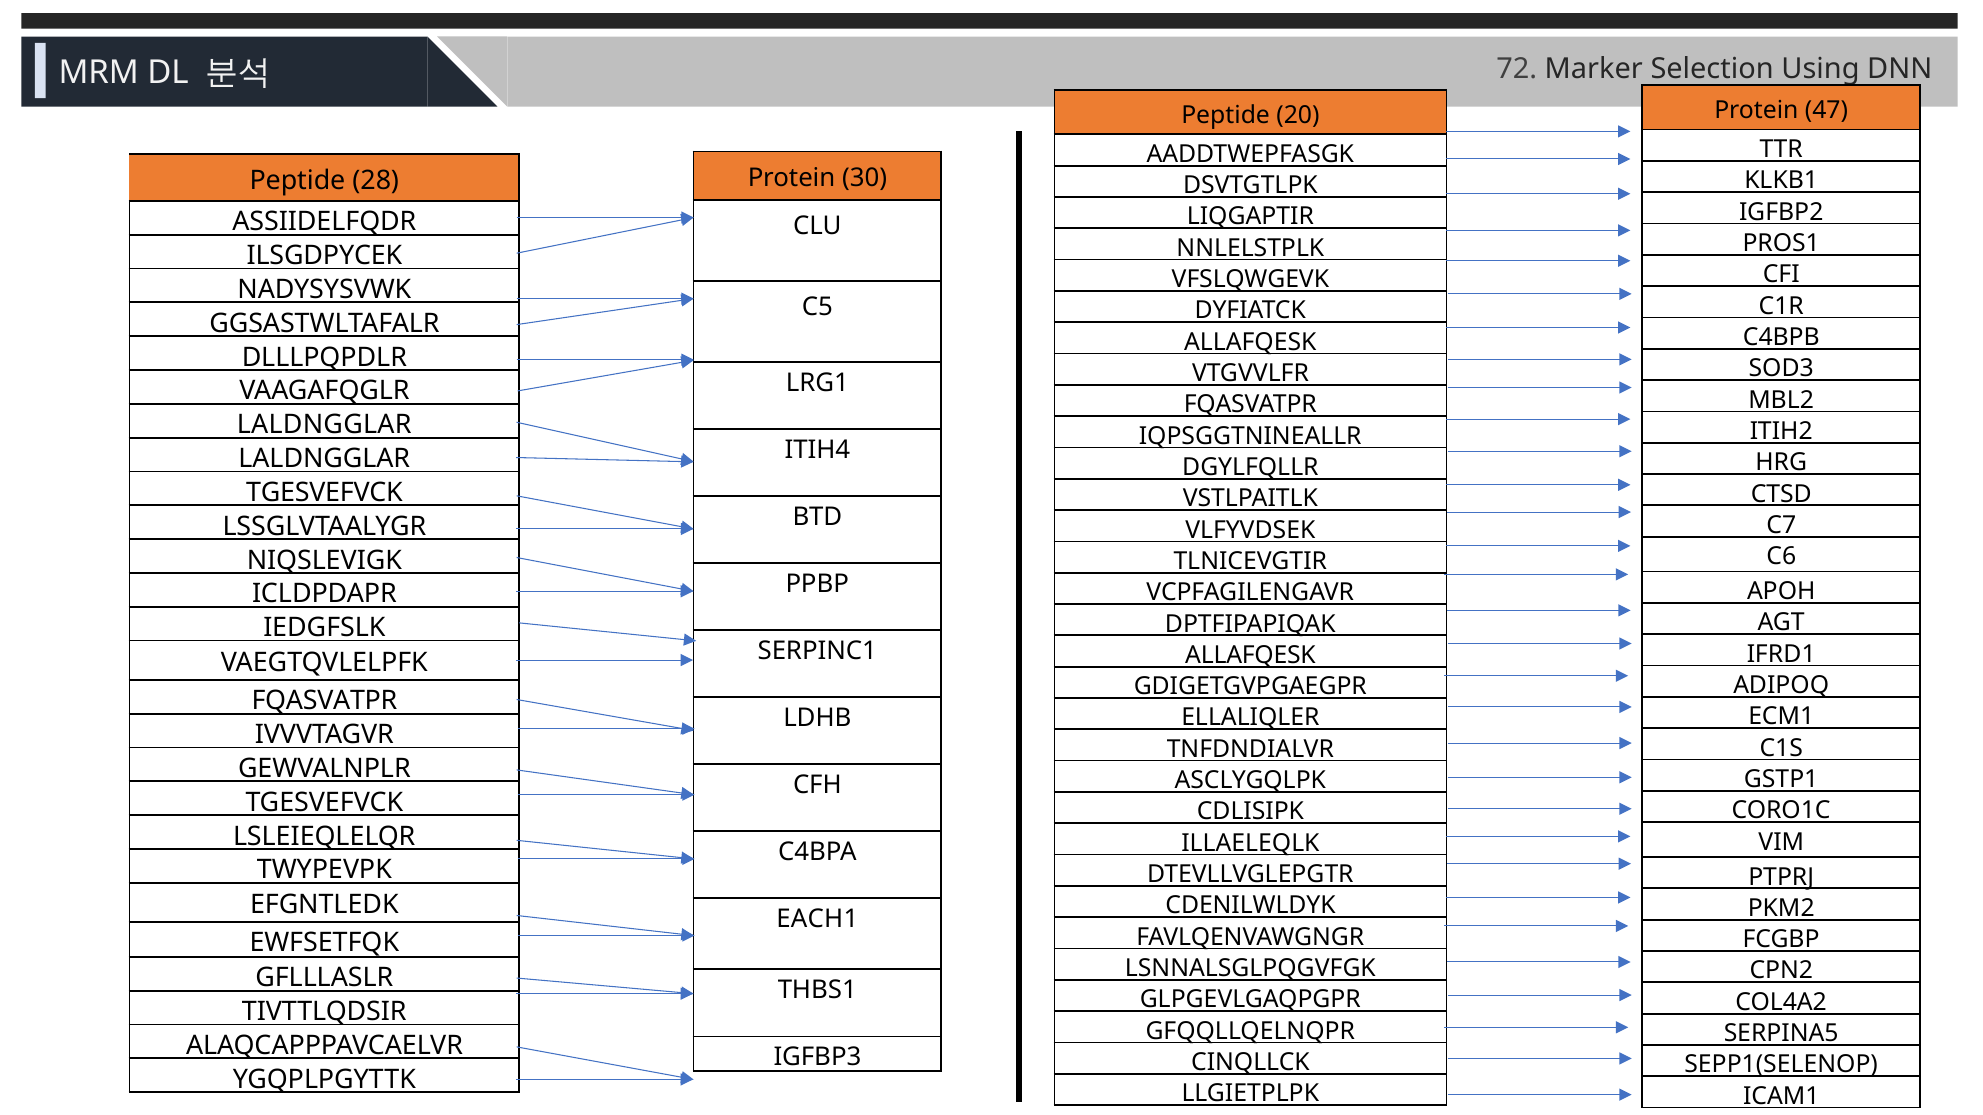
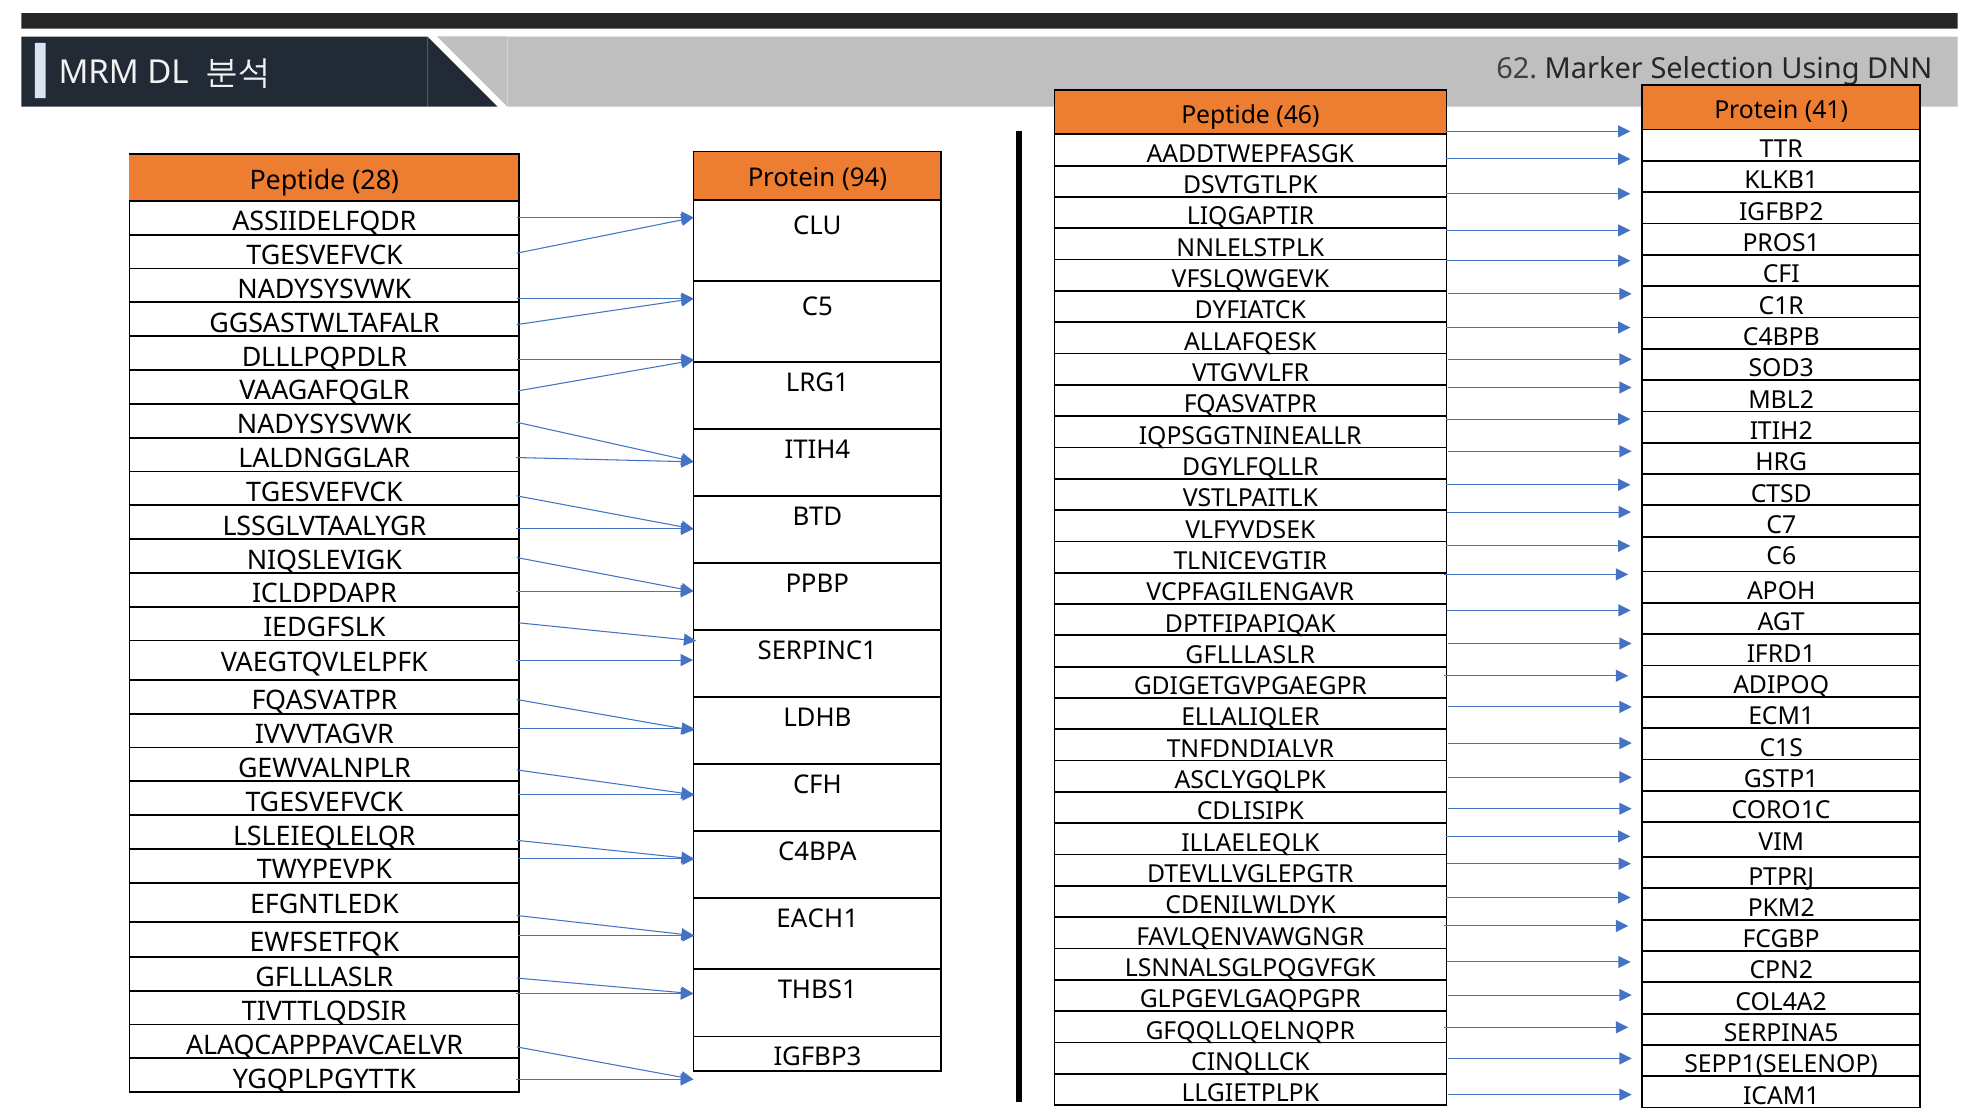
72: 72 -> 62 (1517, 69)
47: 47 -> 41 (1826, 111)
20: 20 -> 46 (1298, 115)
30: 30 -> 94 (865, 178)
ILSGDPYCEK: ILSGDPYCEK -> TGESVEFVCK (325, 256)
LALDNGGLAR: LALDNGGLAR -> NADYSYSVWK (324, 425)
ALLAFQESK: ALLAFQESK -> GFLLLASLR (1250, 655)
